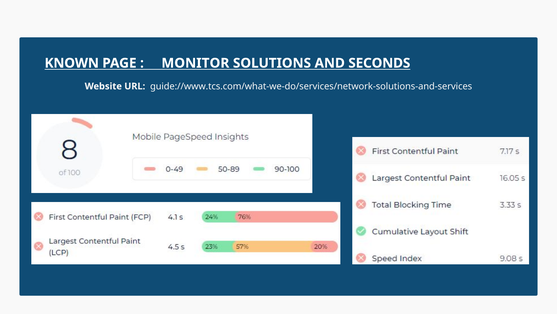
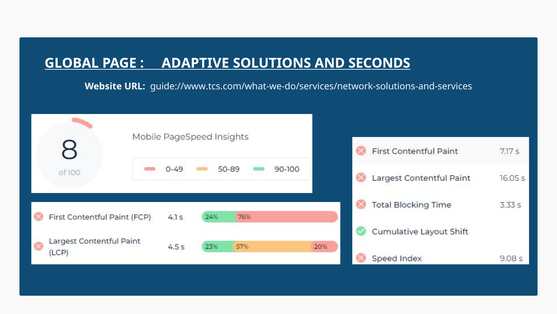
KNOWN: KNOWN -> GLOBAL (72, 63)
MONITOR: MONITOR -> ADAPTIVE (195, 63)
